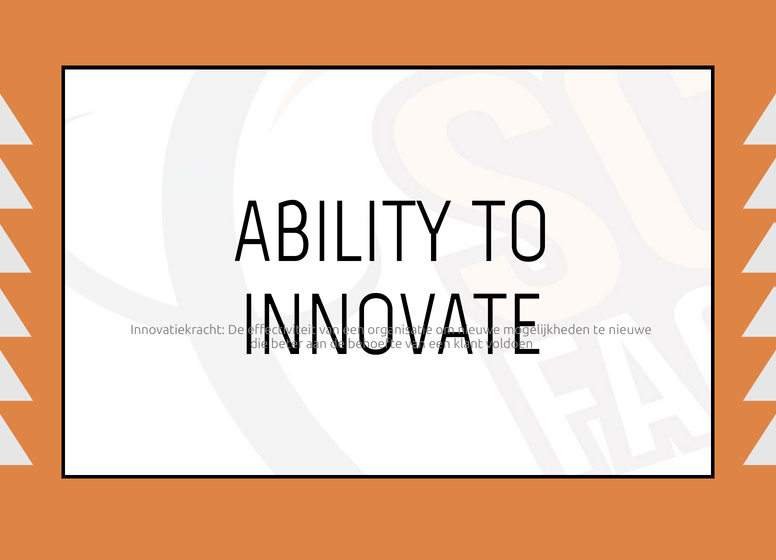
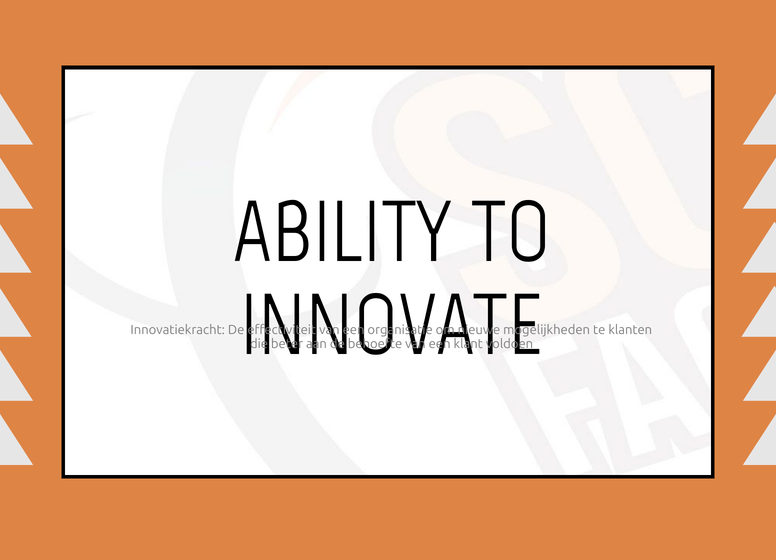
te nieuwe: nieuwe -> klanten (630, 330)
